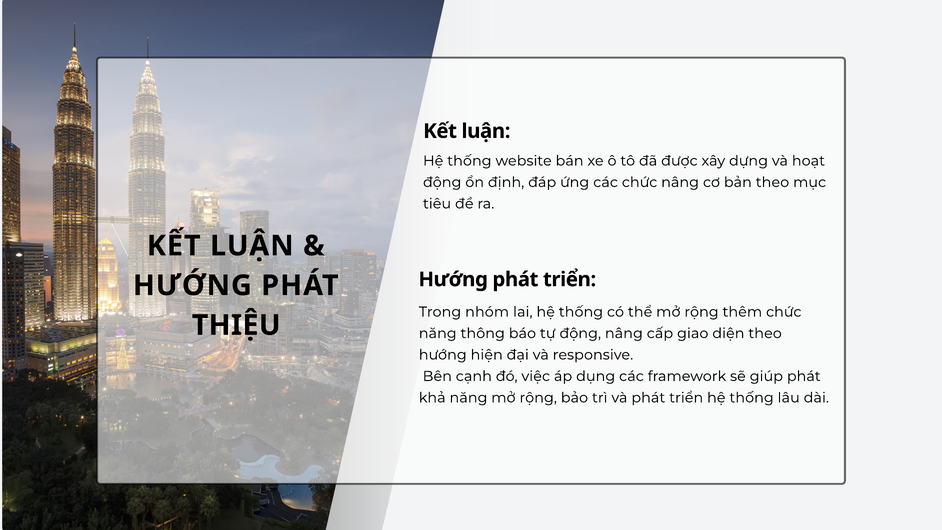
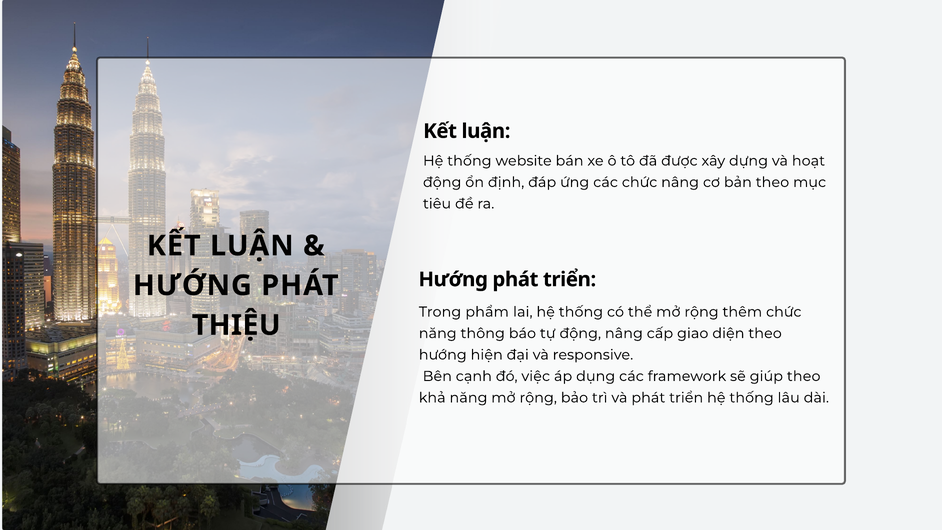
nhóm: nhóm -> phẩm (487, 312)
giúp phát: phát -> theo (804, 376)
